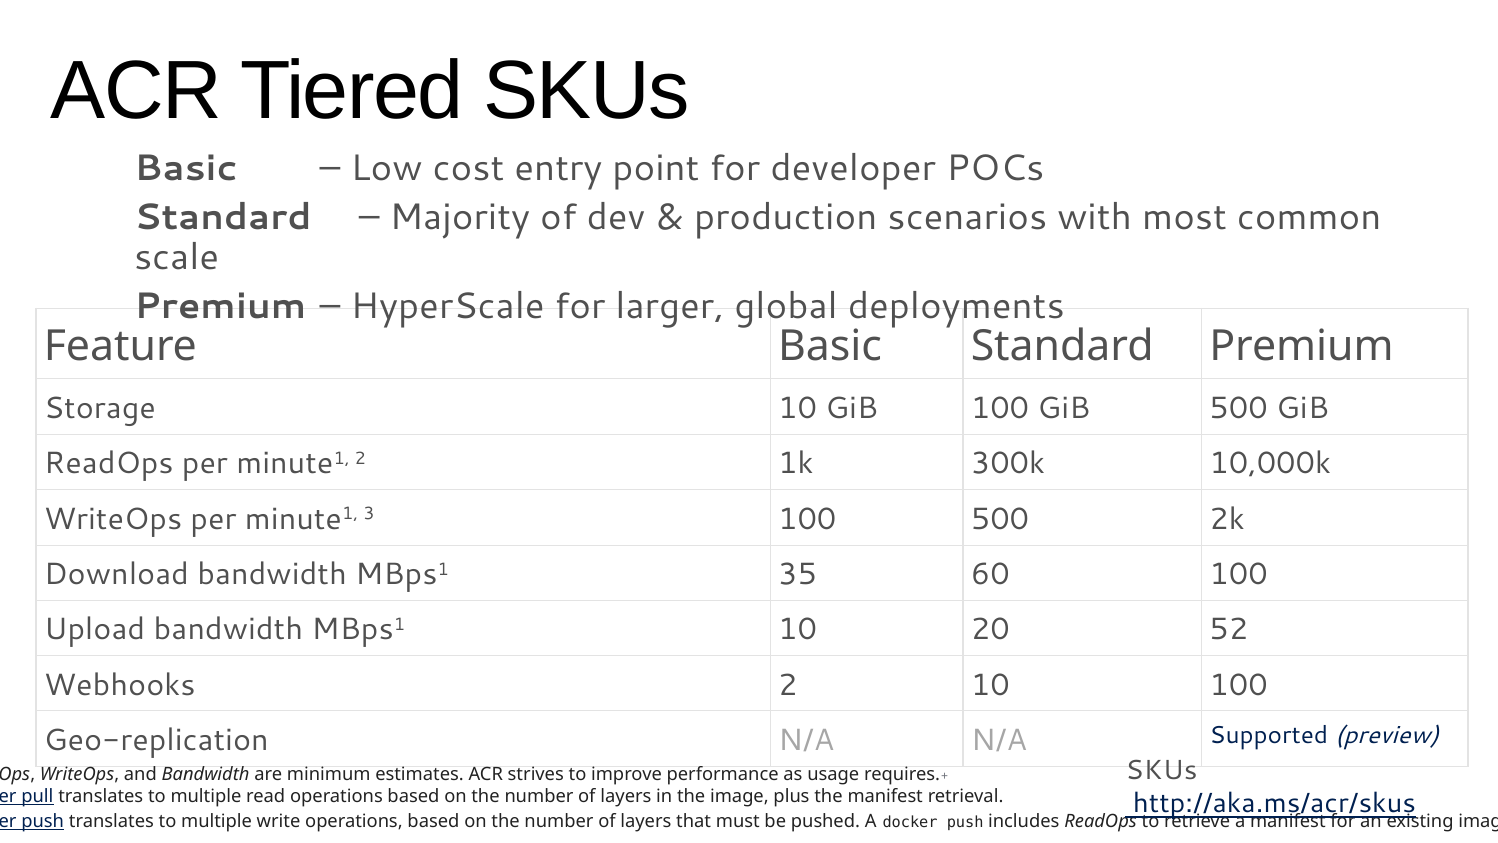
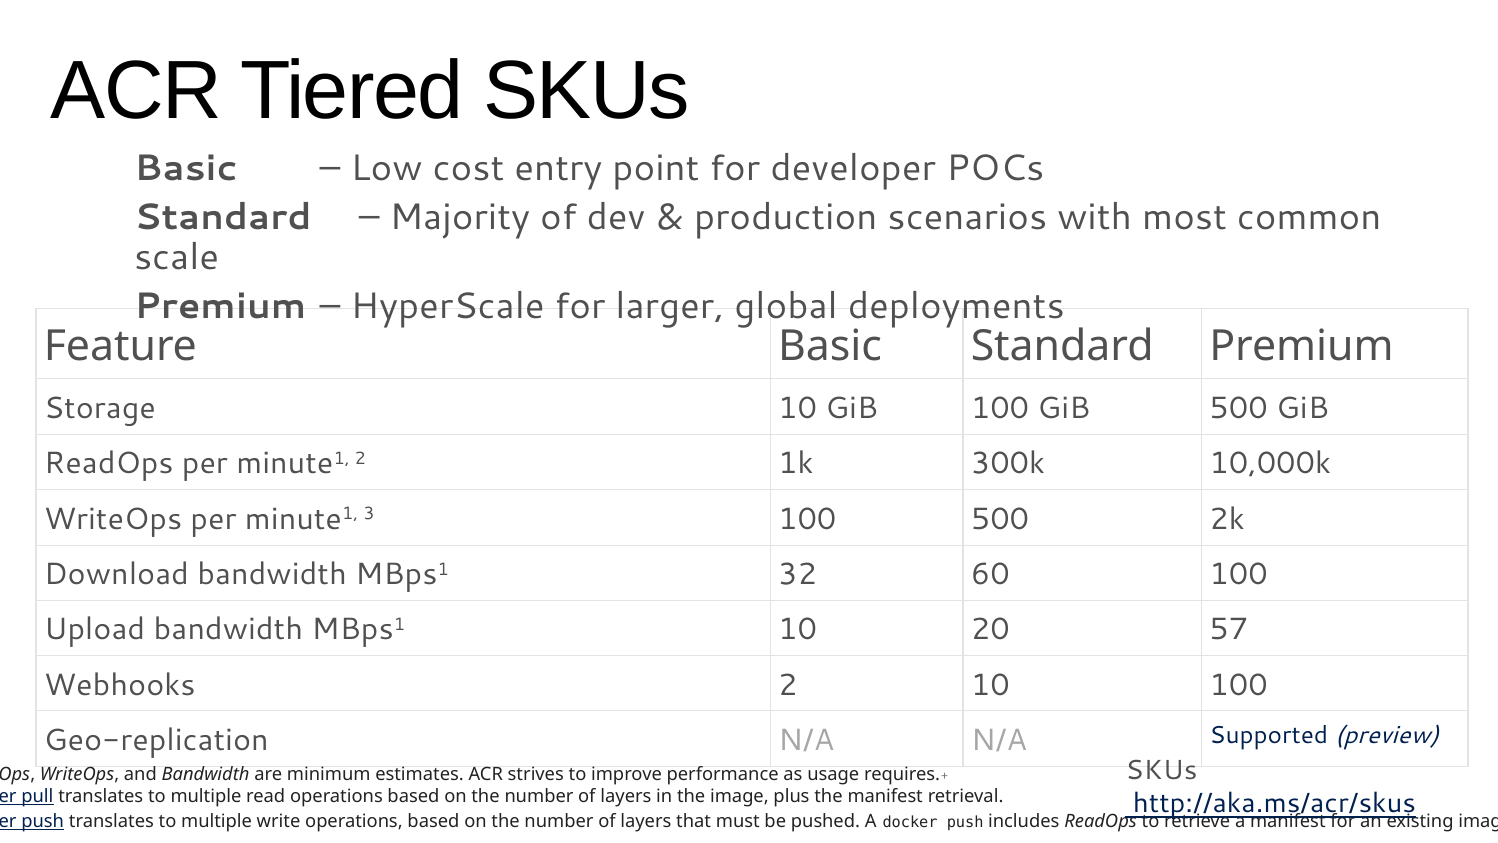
35: 35 -> 32 (798, 574)
52: 52 -> 57 (1229, 629)
